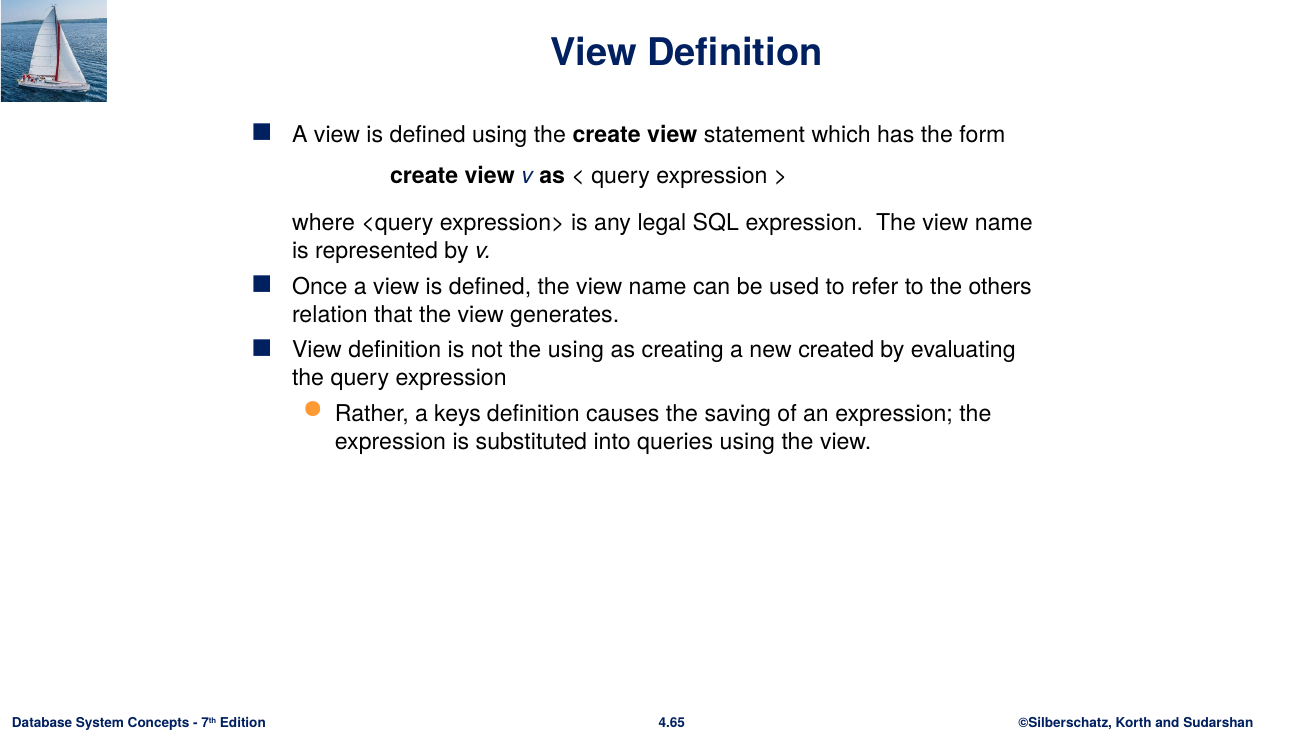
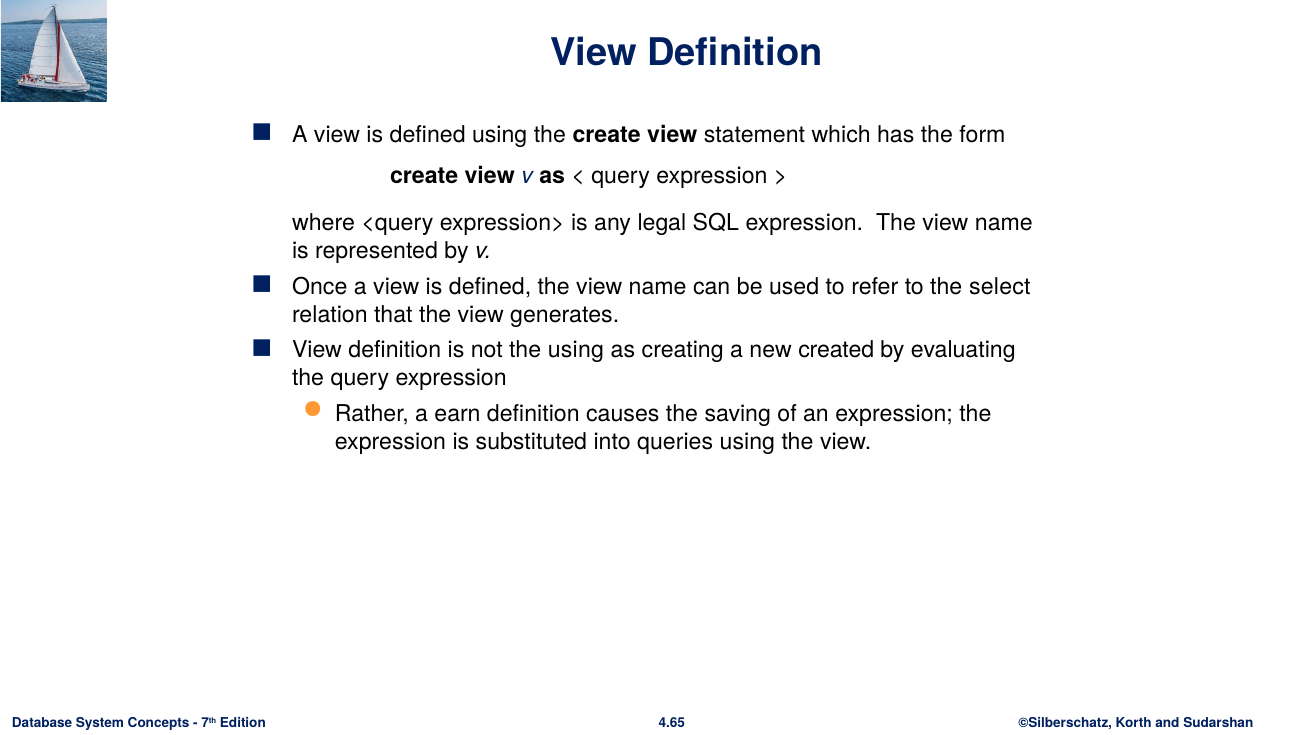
others: others -> select (1000, 287)
keys: keys -> earn (458, 414)
